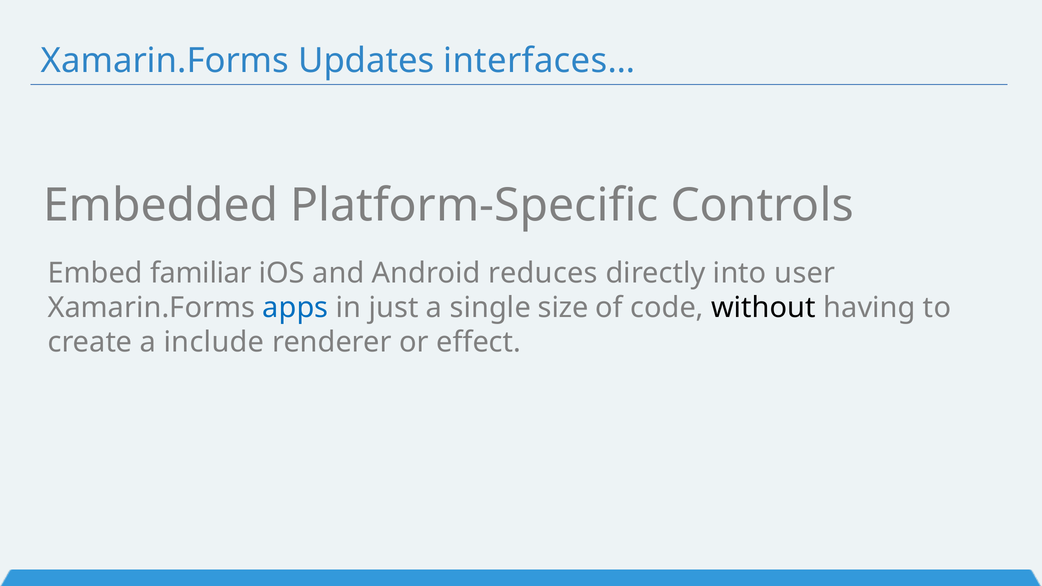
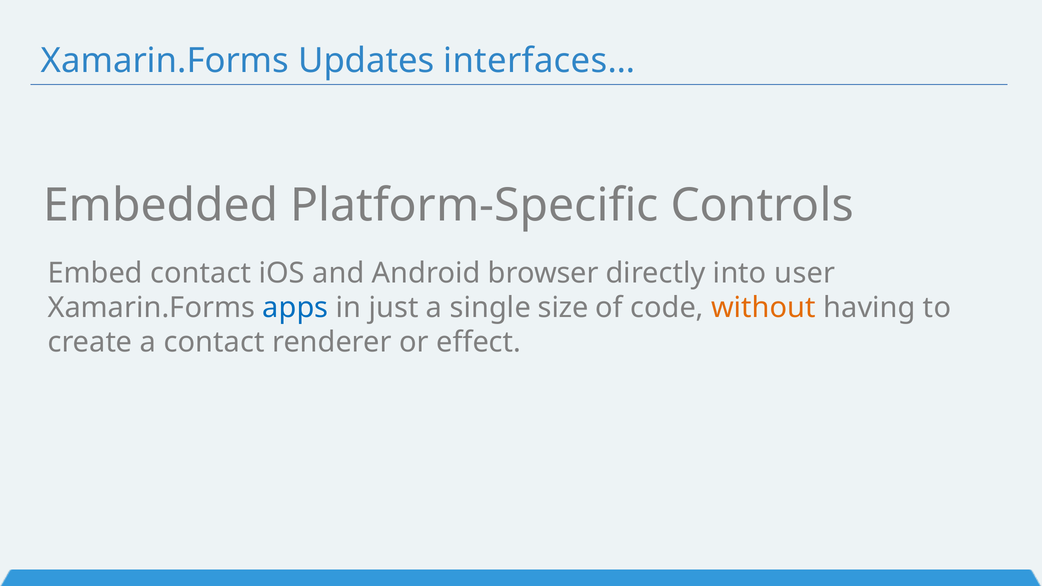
Embed familiar: familiar -> contact (201, 273)
reduces: reduces -> browser (543, 273)
without colour: black -> orange (763, 308)
a include: include -> contact (214, 343)
